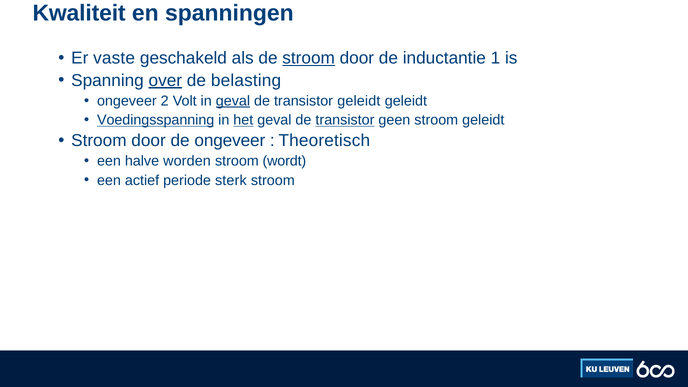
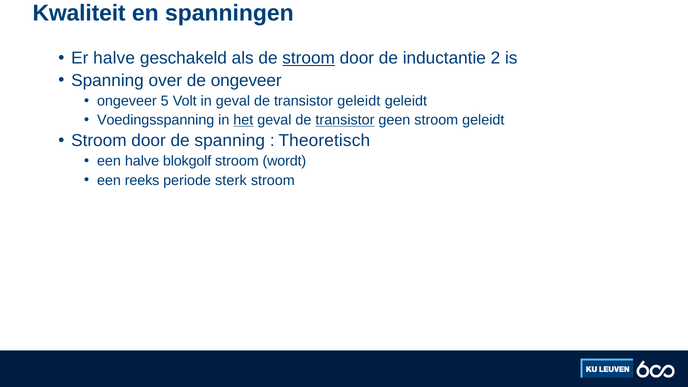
Er vaste: vaste -> halve (114, 58)
1: 1 -> 2 (495, 58)
over underline: present -> none (165, 80)
de belasting: belasting -> ongeveer (246, 80)
2: 2 -> 5 (165, 101)
geval underline: present -> none (233, 101)
Voedingsspanning underline: present -> none (156, 120)
de ongeveer: ongeveer -> spanning (230, 141)
worden: worden -> blokgolf (187, 161)
actief: actief -> reeks (142, 180)
